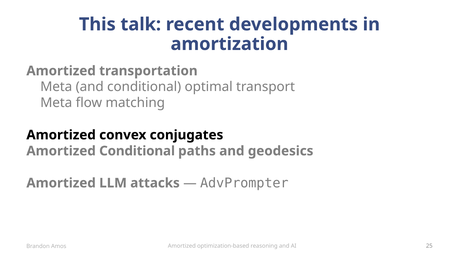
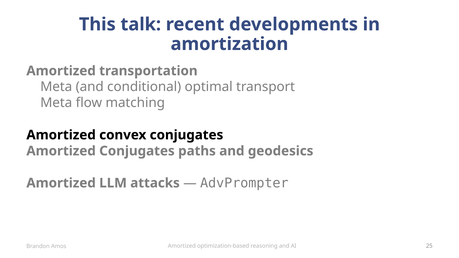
Amortized Conditional: Conditional -> Conjugates (137, 151)
